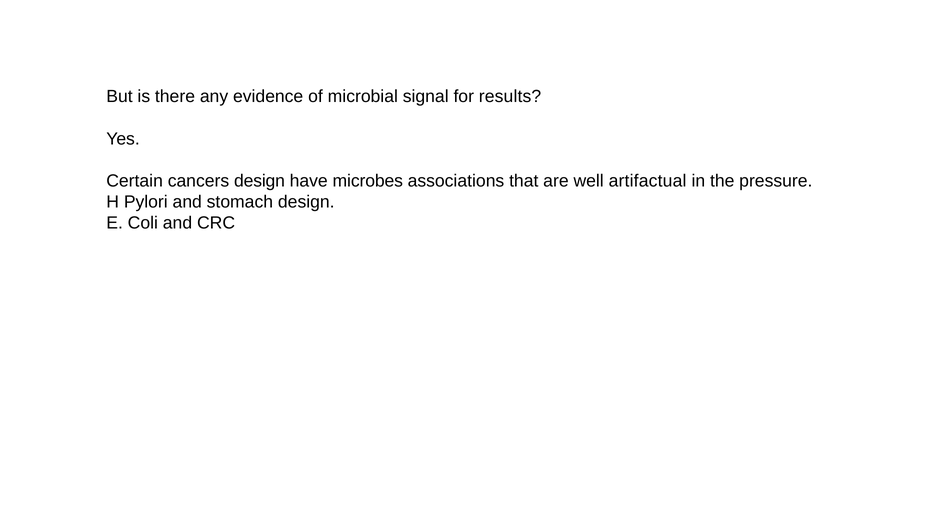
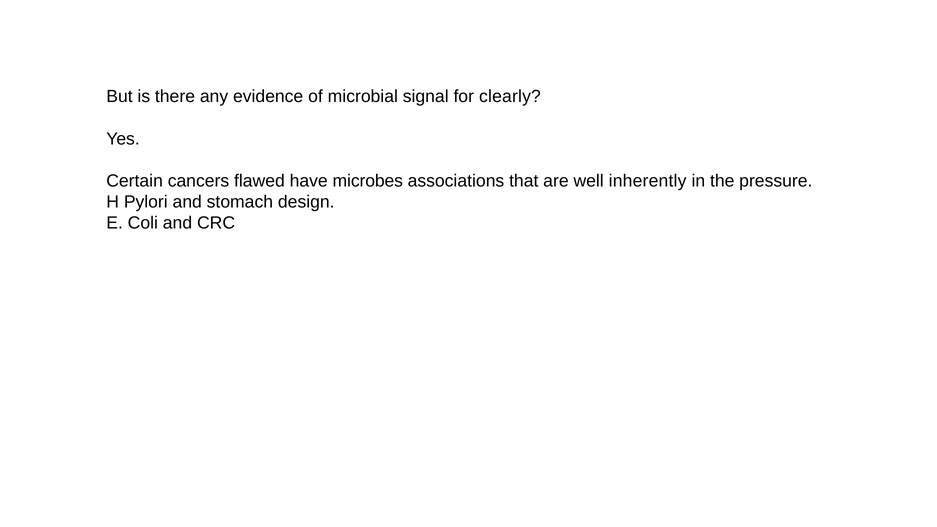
results: results -> clearly (510, 97)
cancers design: design -> flawed (259, 181)
artifactual: artifactual -> inherently (648, 181)
